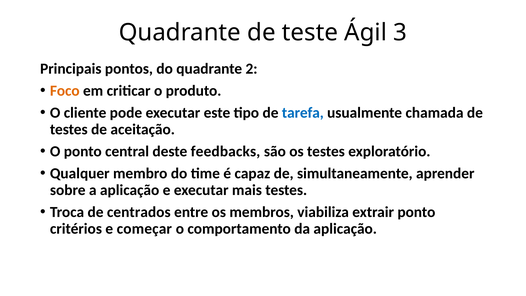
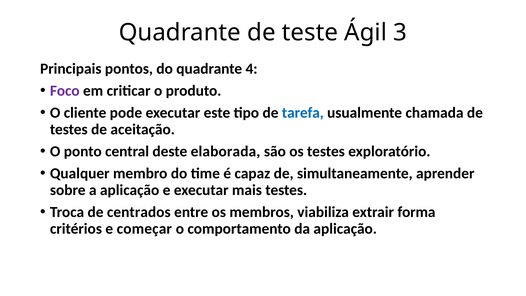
2: 2 -> 4 (252, 69)
Foco colour: orange -> purple (65, 91)
feedbacks: feedbacks -> elaborada (225, 151)
extrair ponto: ponto -> forma (416, 212)
